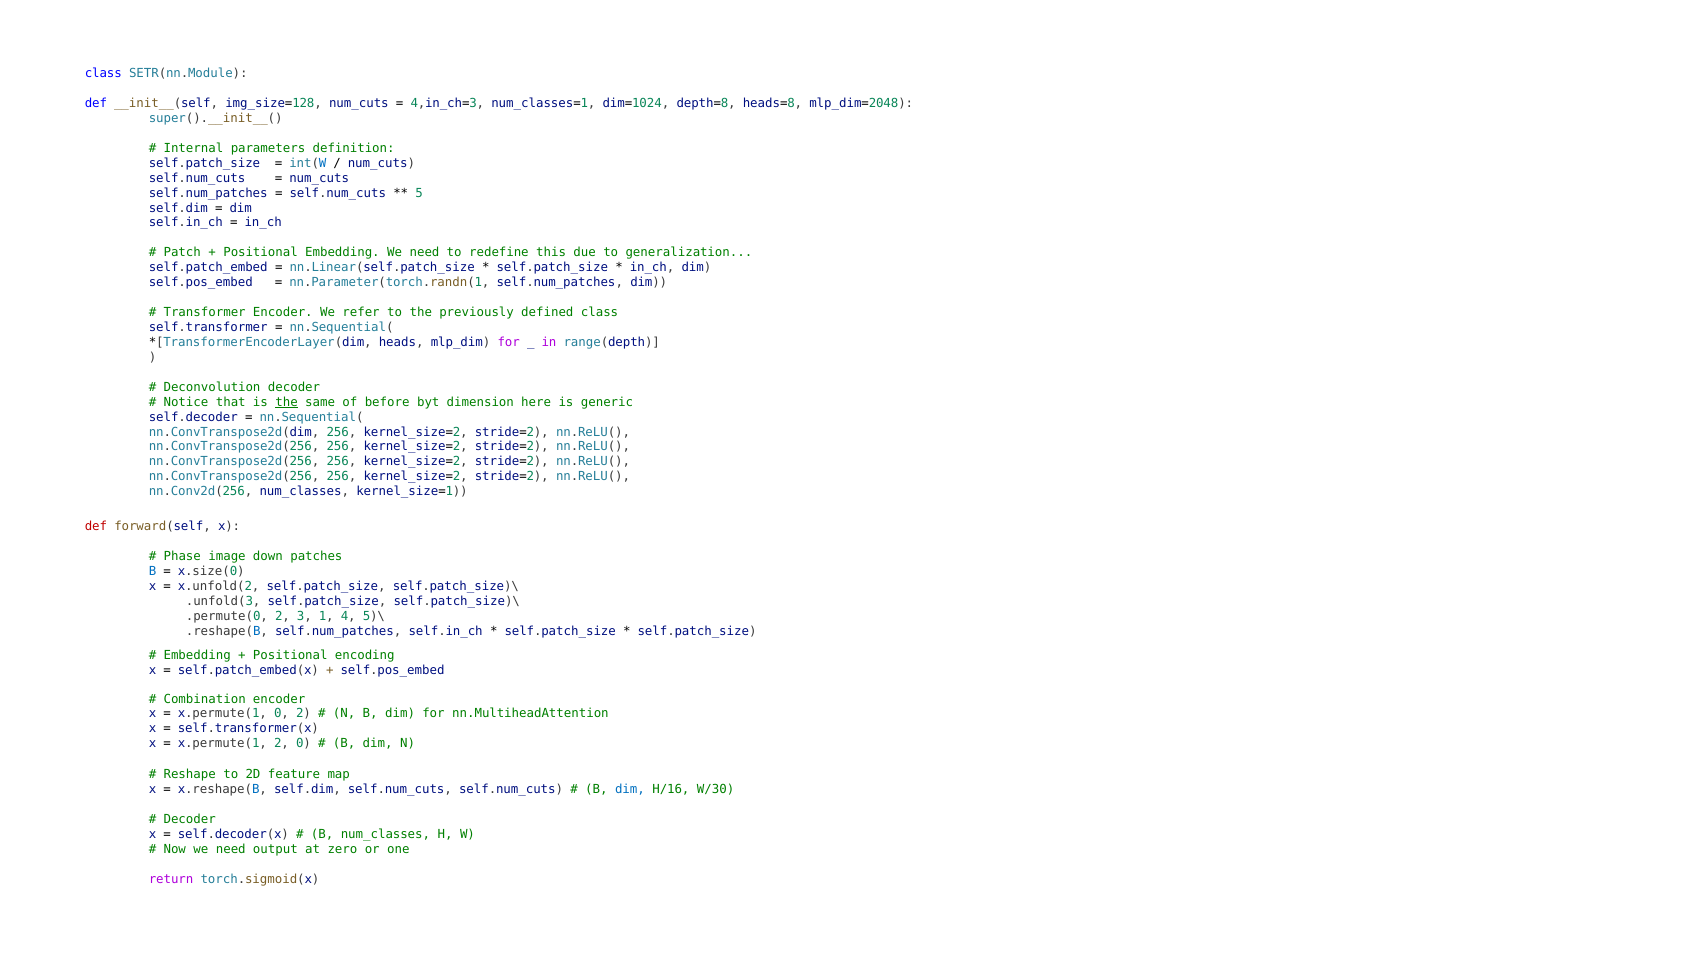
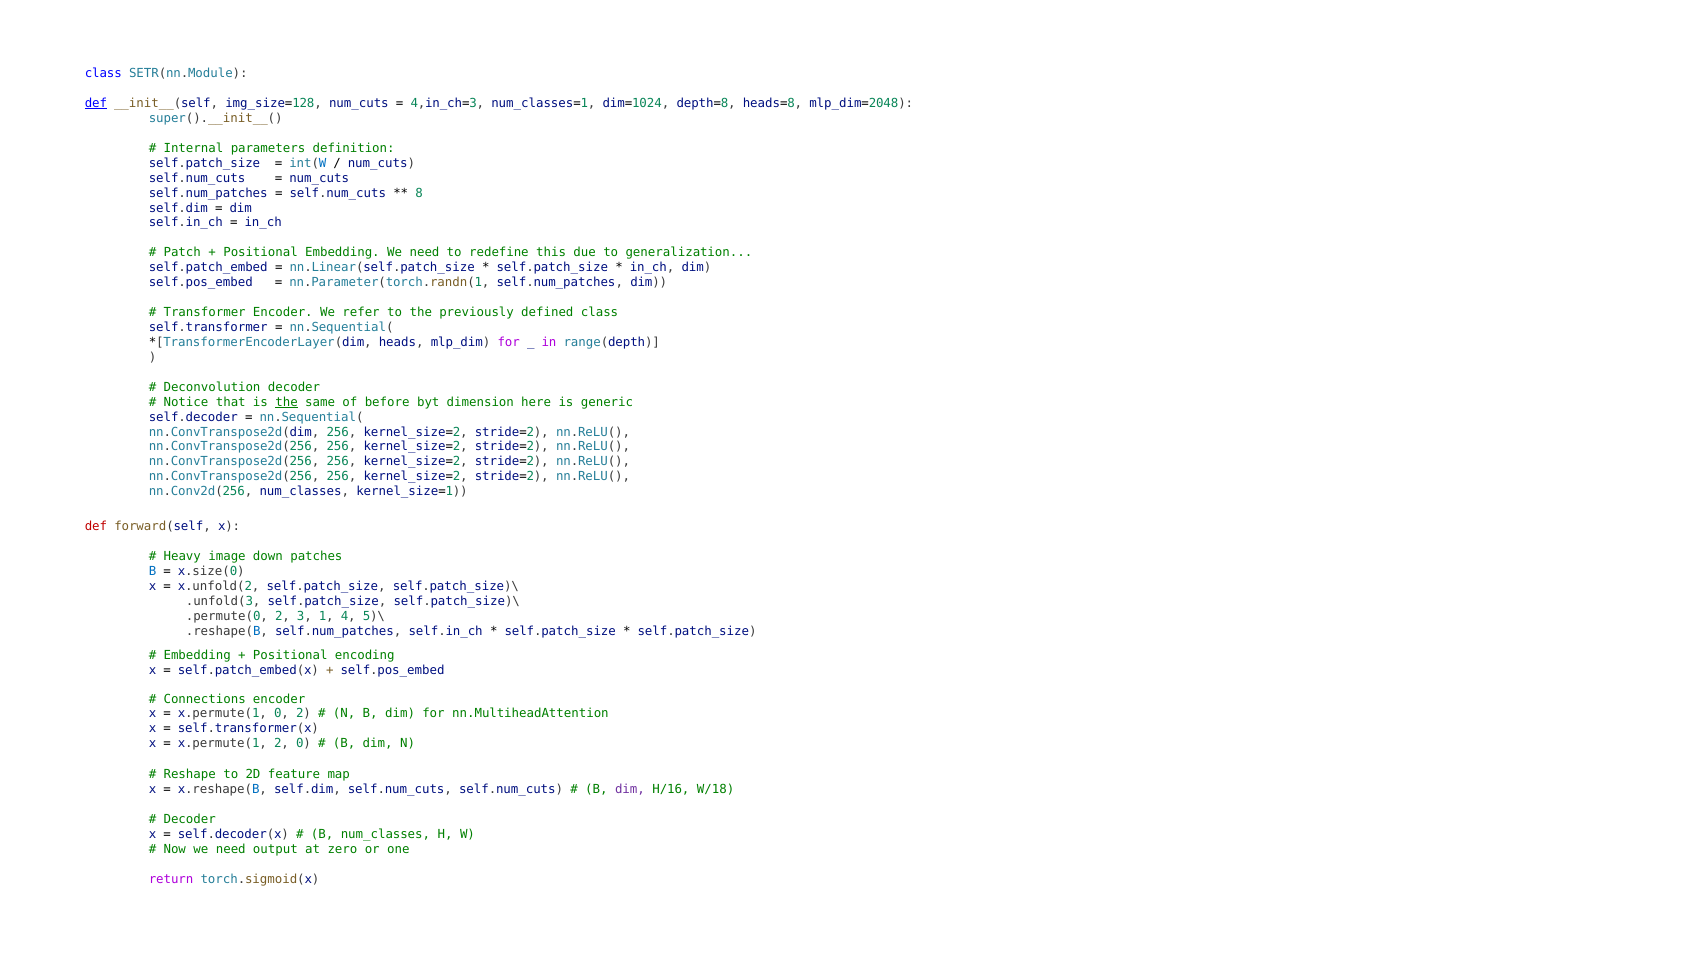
def underline: none -> present (96, 103)
5: 5 -> 8 (419, 193)
Phase: Phase -> Heavy (182, 556)
Combination: Combination -> Connections (205, 699)
dim colour: blue -> purple (630, 789)
W/30: W/30 -> W/18 (716, 789)
